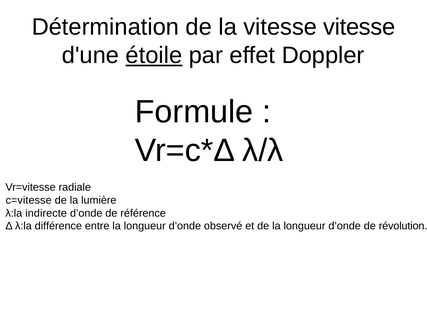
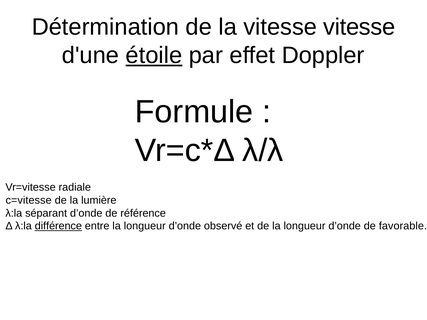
indirecte: indirecte -> séparant (46, 213)
différence underline: none -> present (58, 226)
révolution: révolution -> favorable (403, 226)
